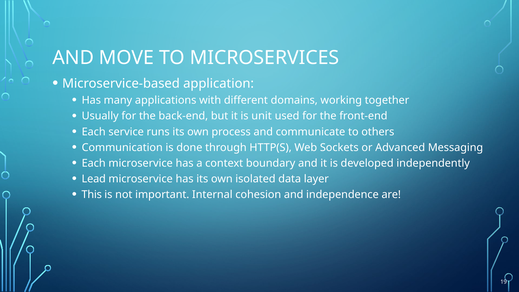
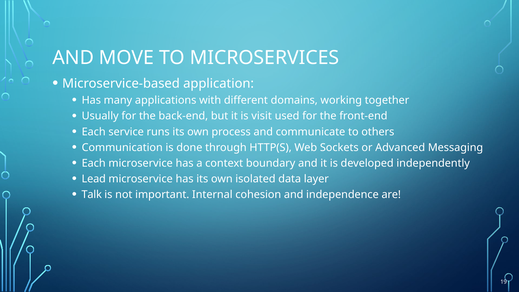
unit: unit -> visit (262, 116)
This: This -> Talk (92, 195)
